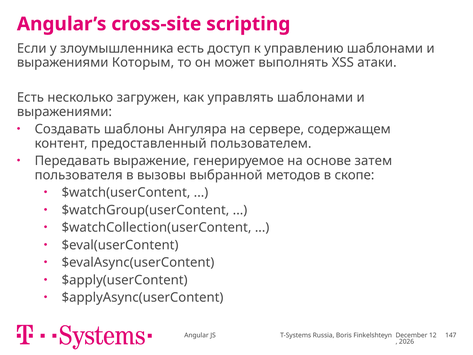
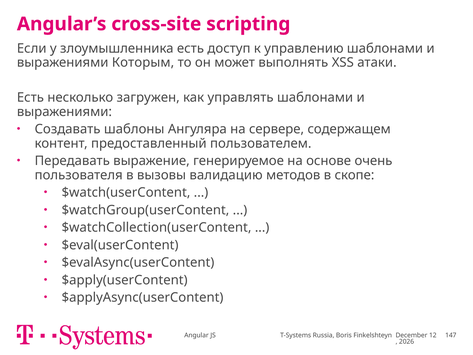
затем: затем -> очень (373, 161)
выбранной: выбранной -> валидацию (226, 175)
